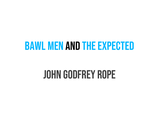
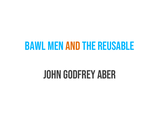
and colour: black -> orange (73, 46)
expected: expected -> reusable (116, 46)
Rope: Rope -> Aber (107, 75)
